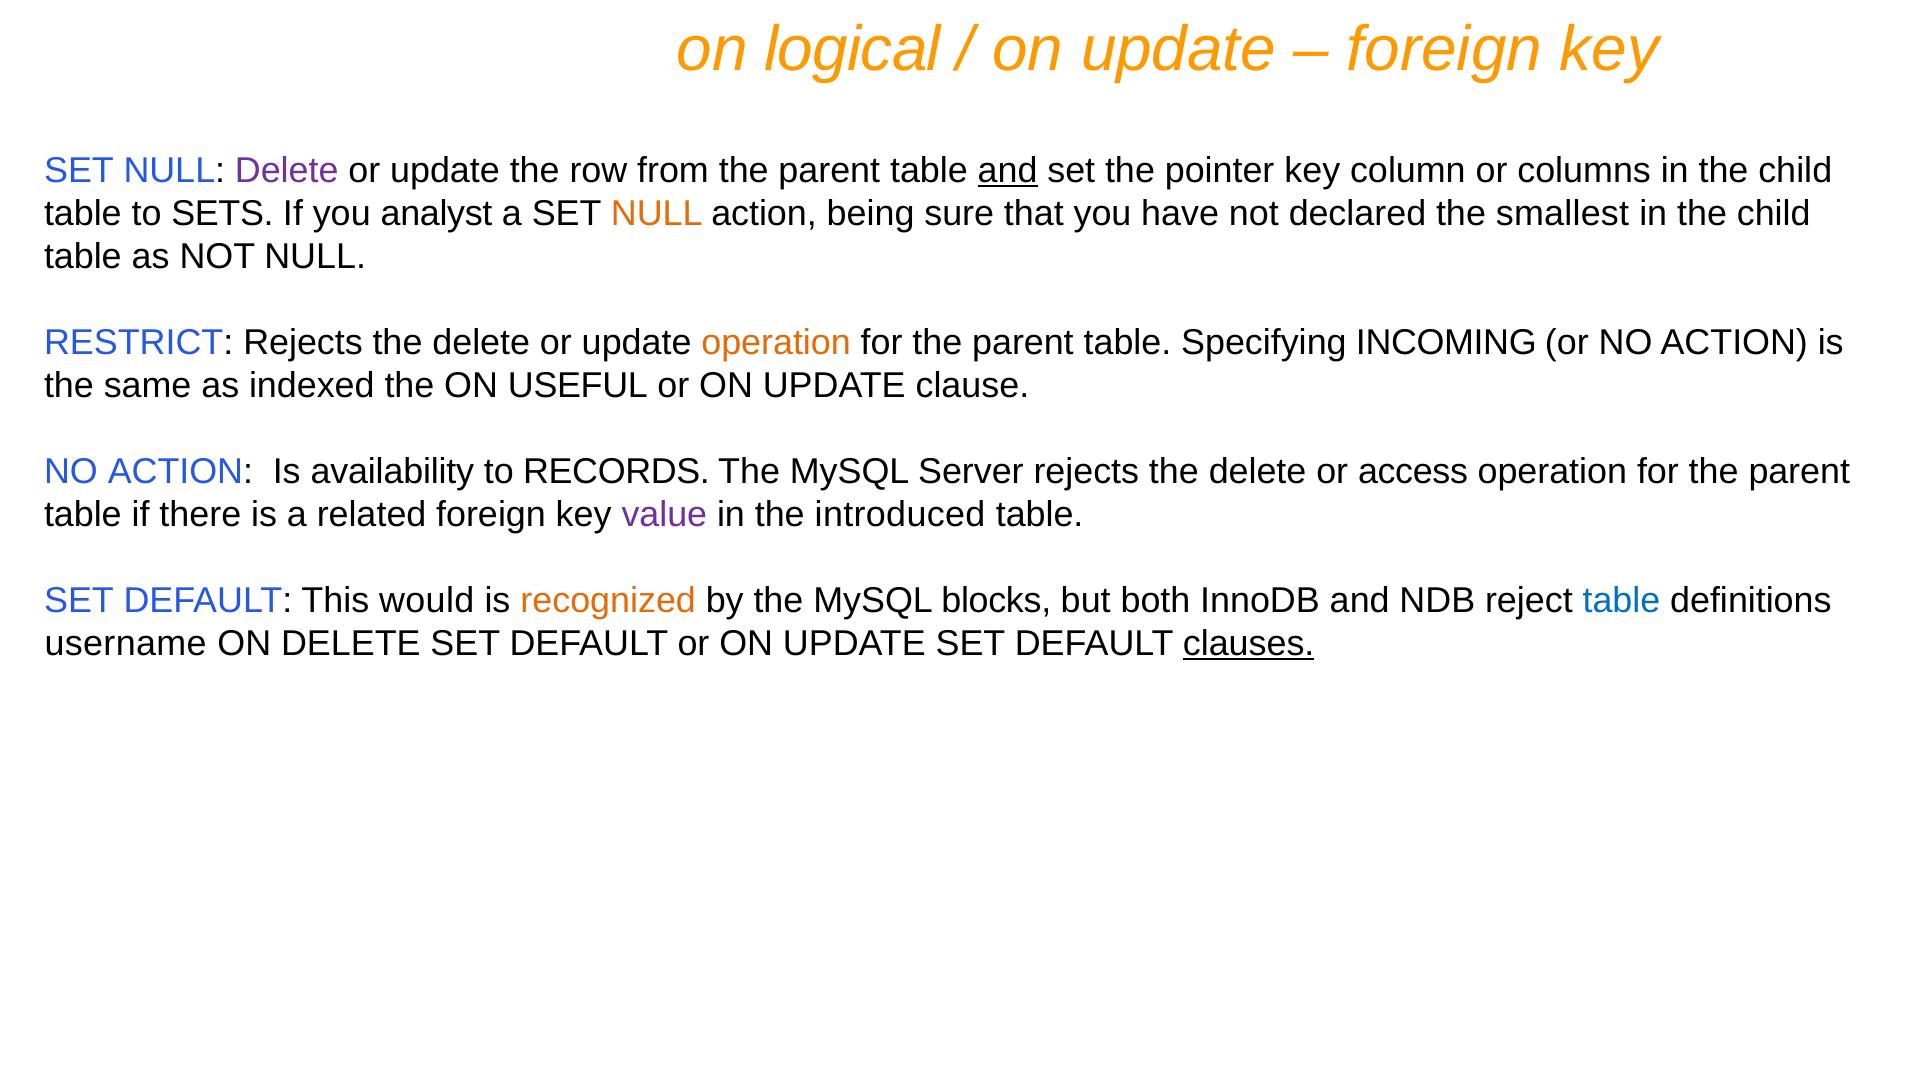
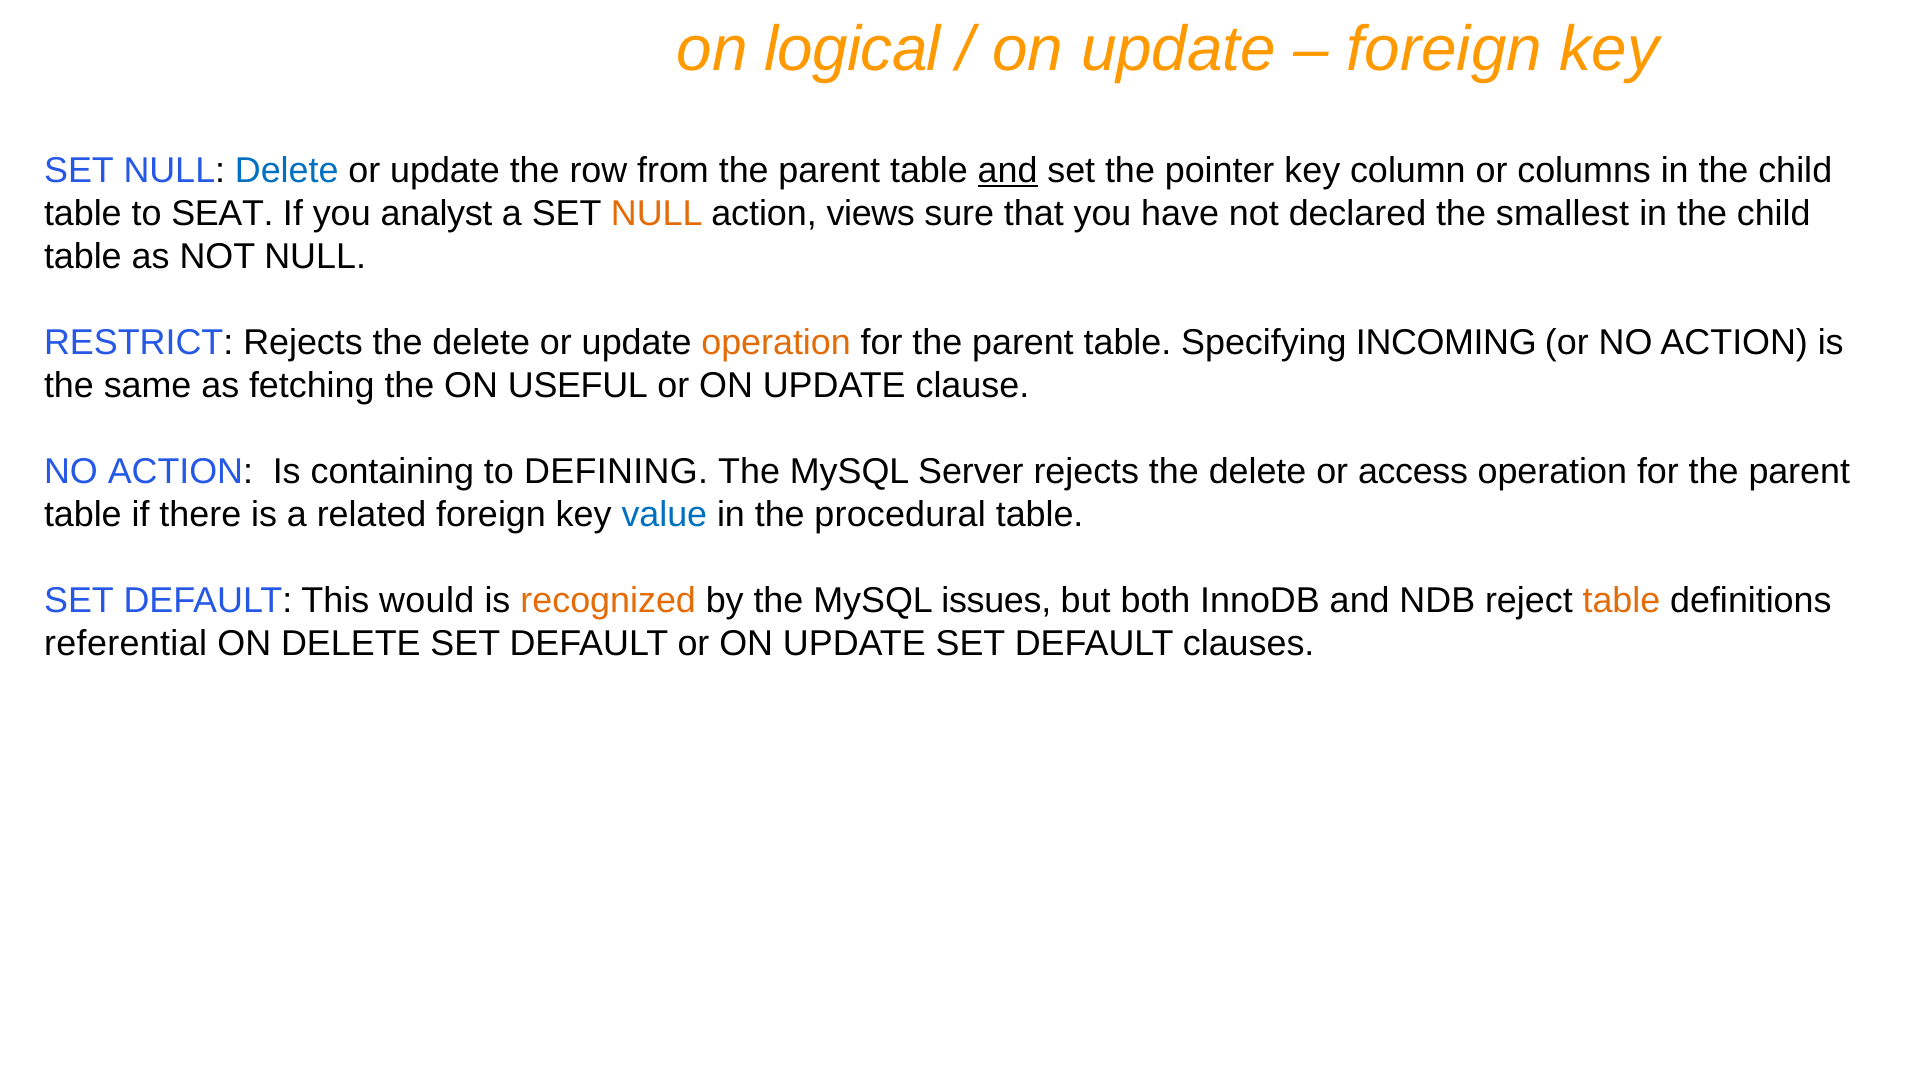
Delete colour: purple -> blue (287, 170)
SETS: SETS -> SEAT (222, 213)
being: being -> views (871, 213)
indexed: indexed -> fetching (312, 386)
availability: availability -> containing (392, 472)
RECORDS: RECORDS -> DEFINING (616, 472)
value colour: purple -> blue (664, 515)
introduced: introduced -> procedural (900, 515)
blocks: blocks -> issues (996, 601)
table colour: blue -> orange (1621, 601)
username: username -> referential (126, 644)
clauses underline: present -> none (1249, 644)
